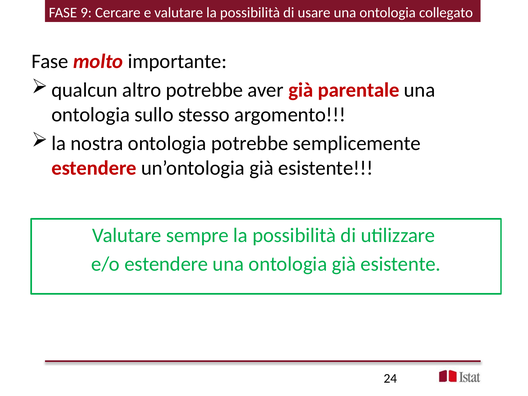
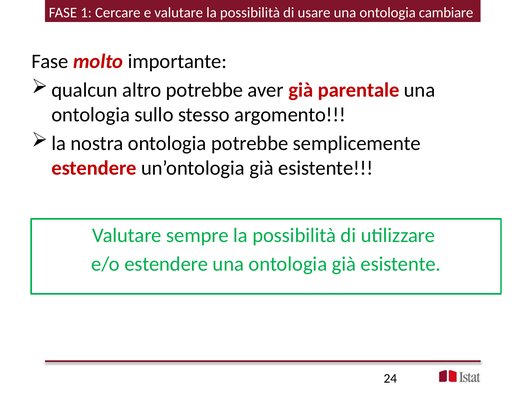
9: 9 -> 1 (86, 13)
collegato: collegato -> cambiare (446, 13)
